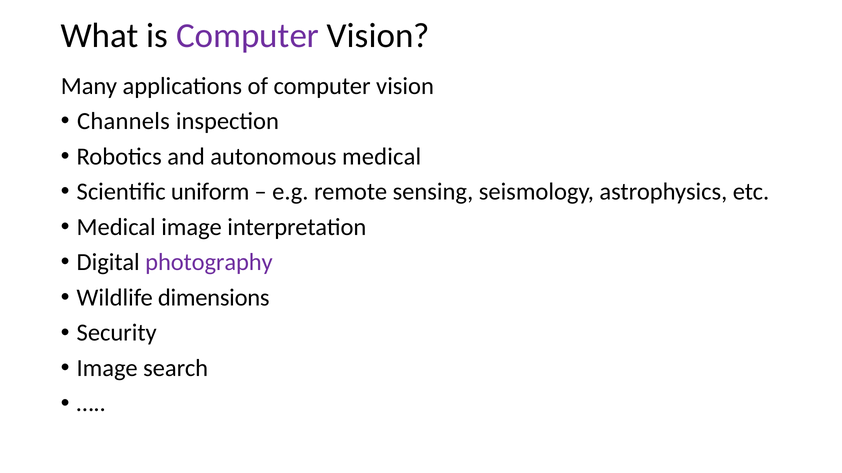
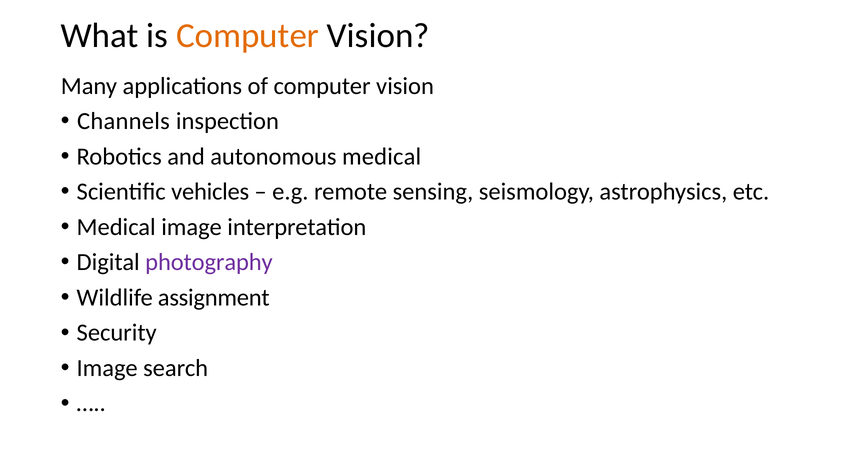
Computer colour: purple -> orange (248, 36)
uniform: uniform -> vehicles (210, 192)
dimensions: dimensions -> assignment (214, 298)
